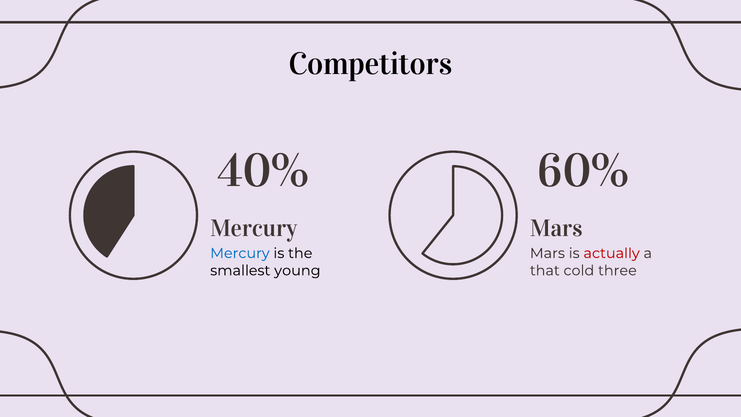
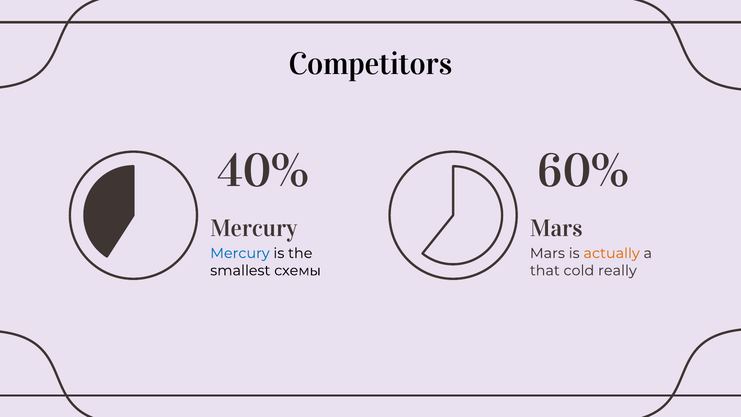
actually colour: red -> orange (612, 253)
young: young -> схемы (297, 270)
three: three -> really (617, 270)
